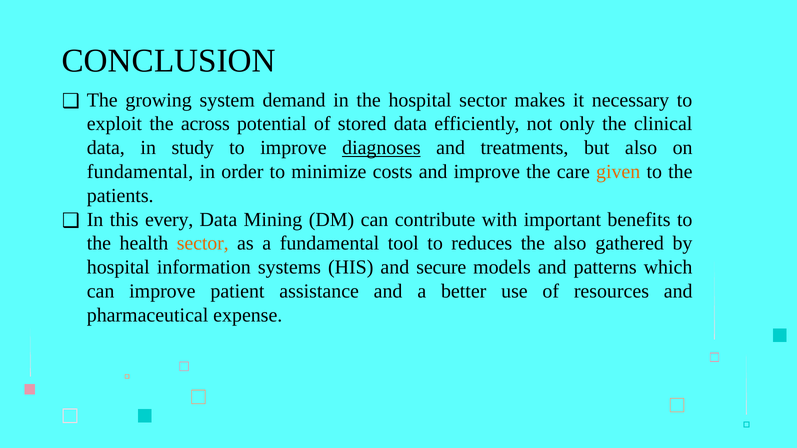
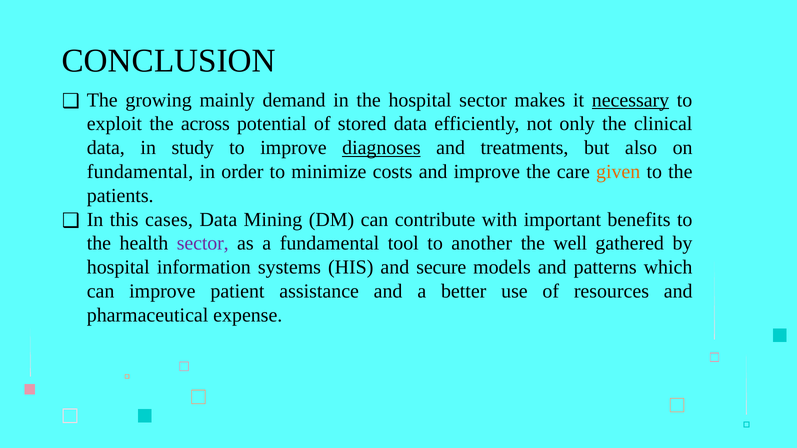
system: system -> mainly (227, 100)
necessary underline: none -> present (630, 100)
every: every -> cases (169, 220)
sector colour: orange -> purple (203, 244)
reduces: reduces -> another (482, 244)
the also: also -> well (570, 244)
